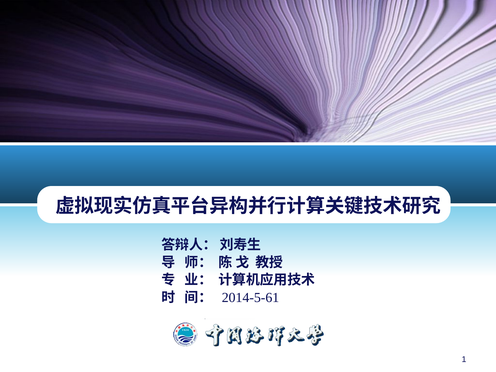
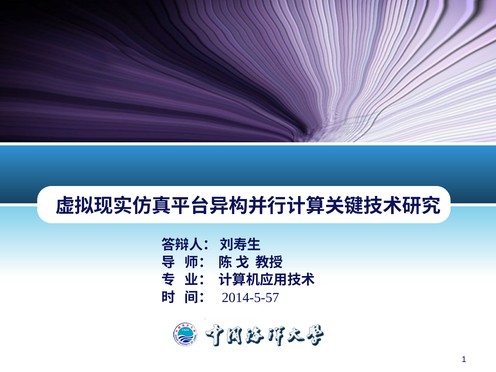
2014-5-61: 2014-5-61 -> 2014-5-57 (250, 298)
